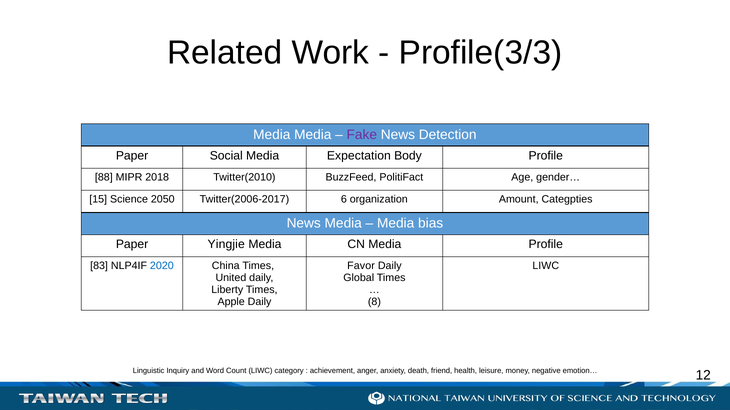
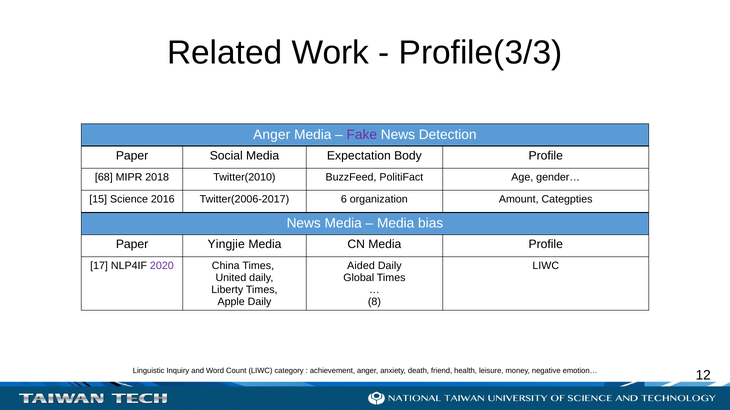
Media: Media -> Anger (272, 135)
88: 88 -> 68 (104, 177)
2050: 2050 -> 2016 (163, 200)
83: 83 -> 17 (99, 266)
2020 colour: blue -> purple (162, 266)
Favor: Favor -> Aided (361, 266)
